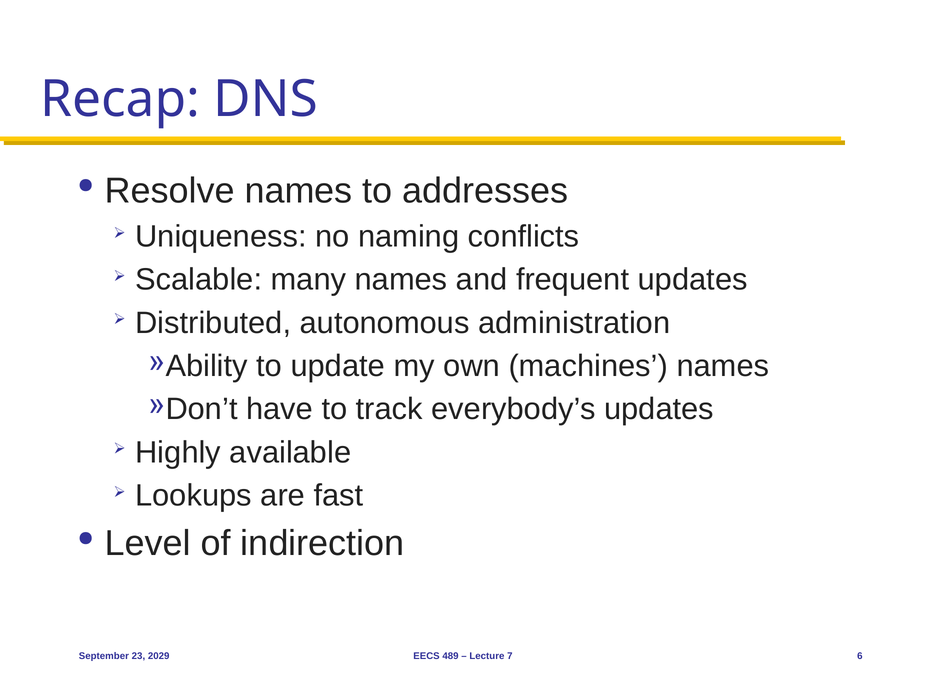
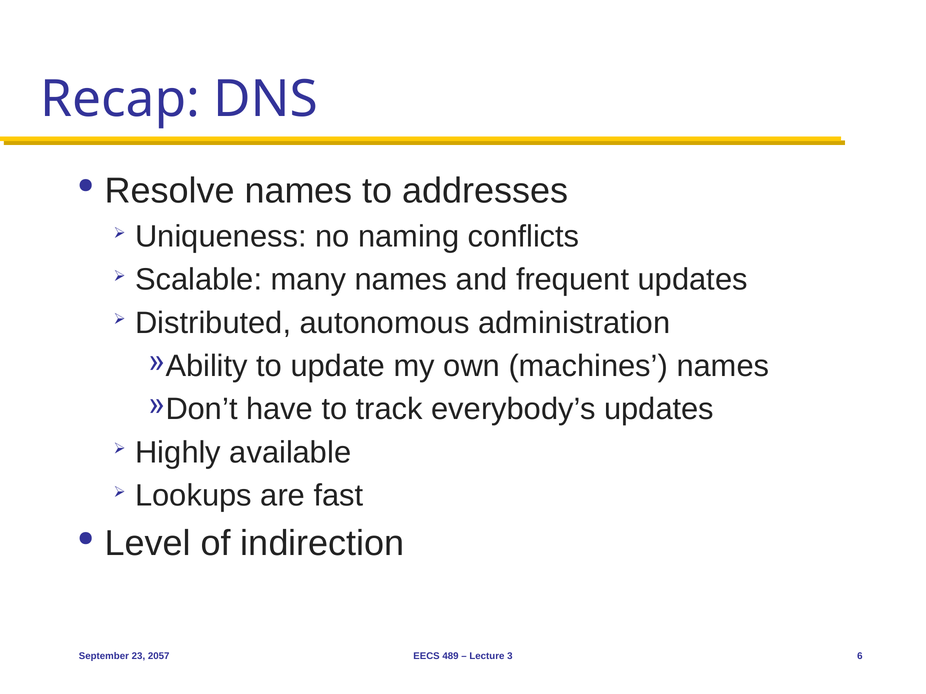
2029: 2029 -> 2057 (159, 657)
7: 7 -> 3 (510, 657)
